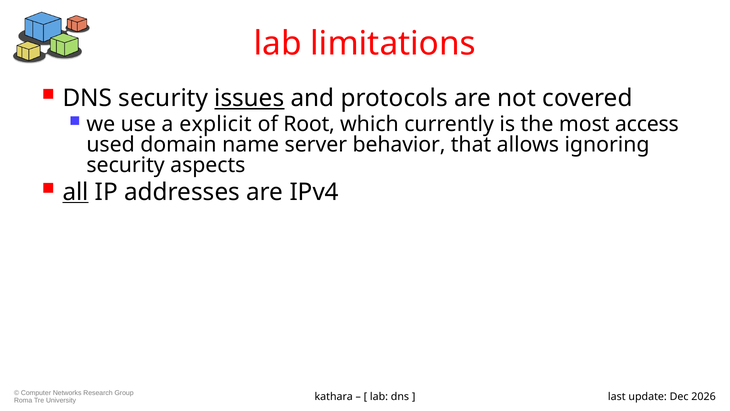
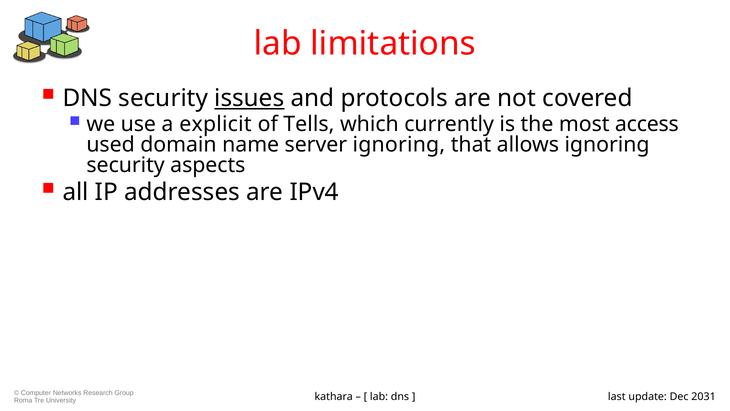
Root: Root -> Tells (309, 124)
server behavior: behavior -> ignoring (399, 145)
all underline: present -> none (76, 192)
2026: 2026 -> 2031 (704, 396)
